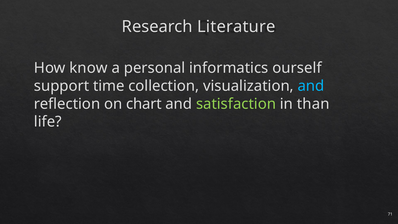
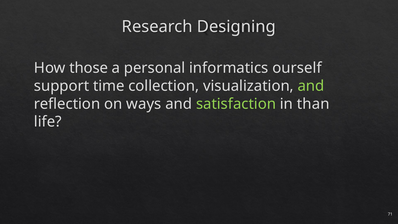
Literature: Literature -> Designing (236, 27)
know: know -> those (89, 68)
and colour: light blue -> light green (311, 86)
chart: chart -> ways (144, 104)
